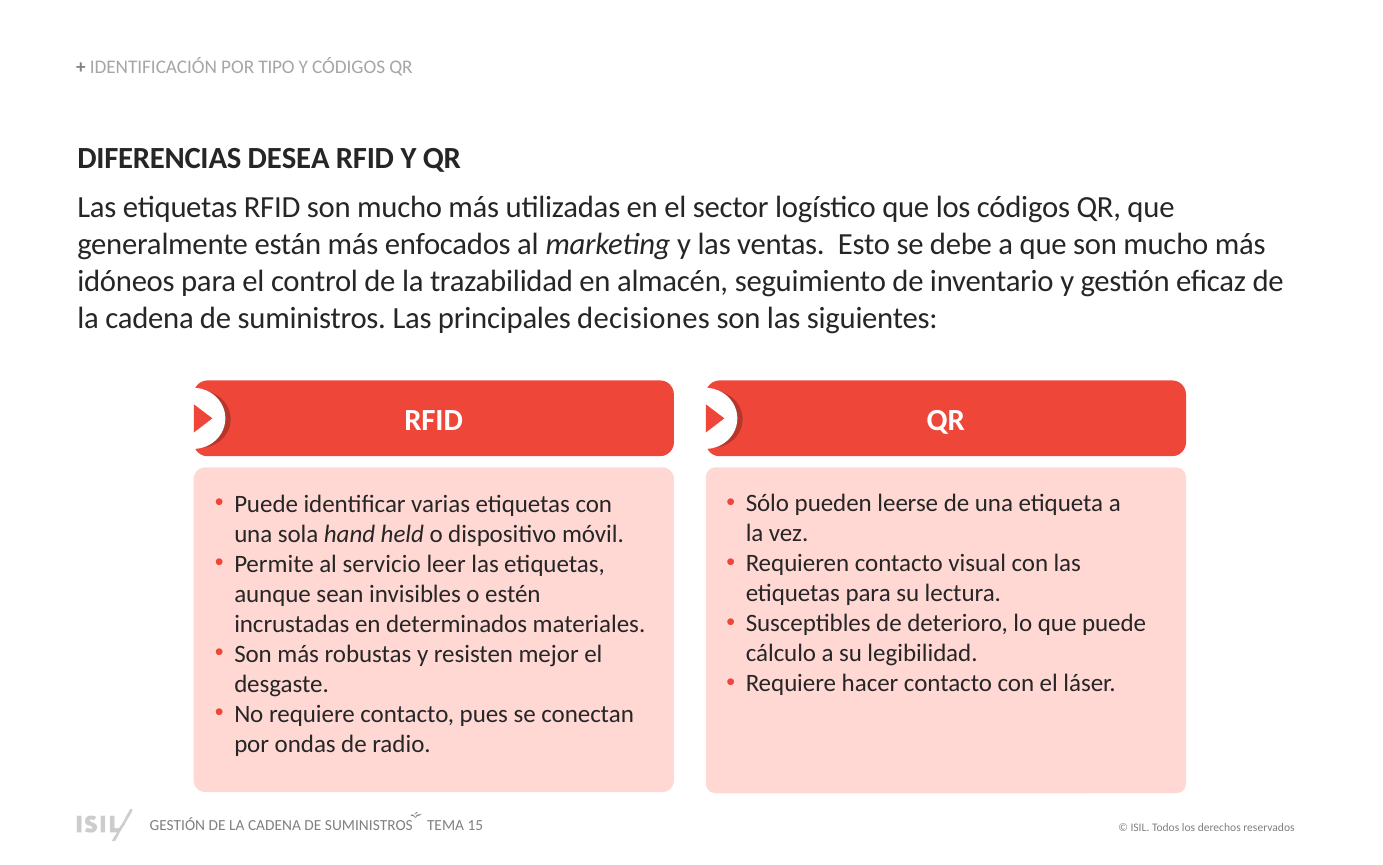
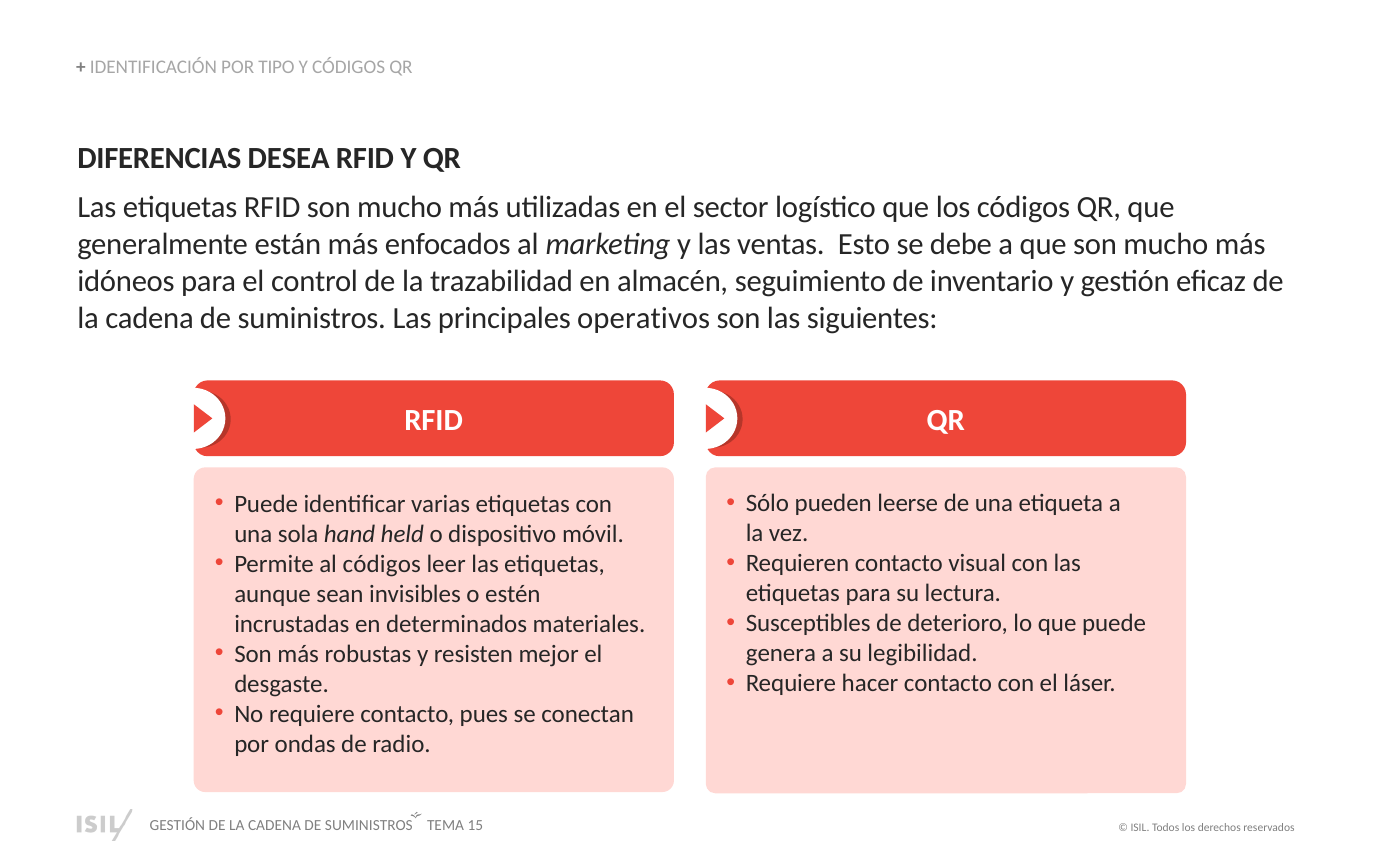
decisiones: decisiones -> operativos (644, 318)
al servicio: servicio -> códigos (382, 563)
cálculo: cálculo -> genera (781, 653)
